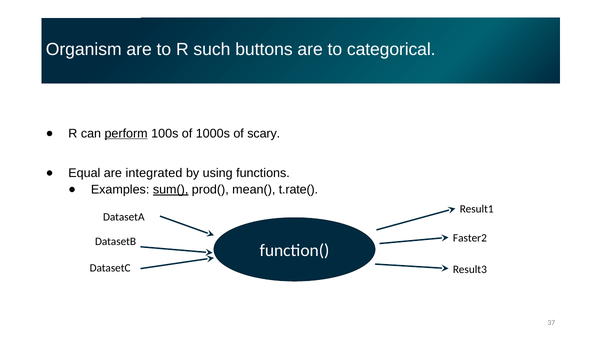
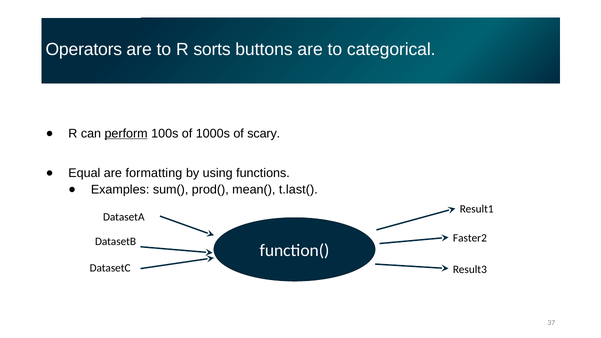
Organism: Organism -> Operators (84, 49)
such: such -> sorts (212, 49)
integrated: integrated -> formatting (154, 173)
sum( underline: present -> none (171, 190)
t.rate(: t.rate( -> t.last( (298, 190)
